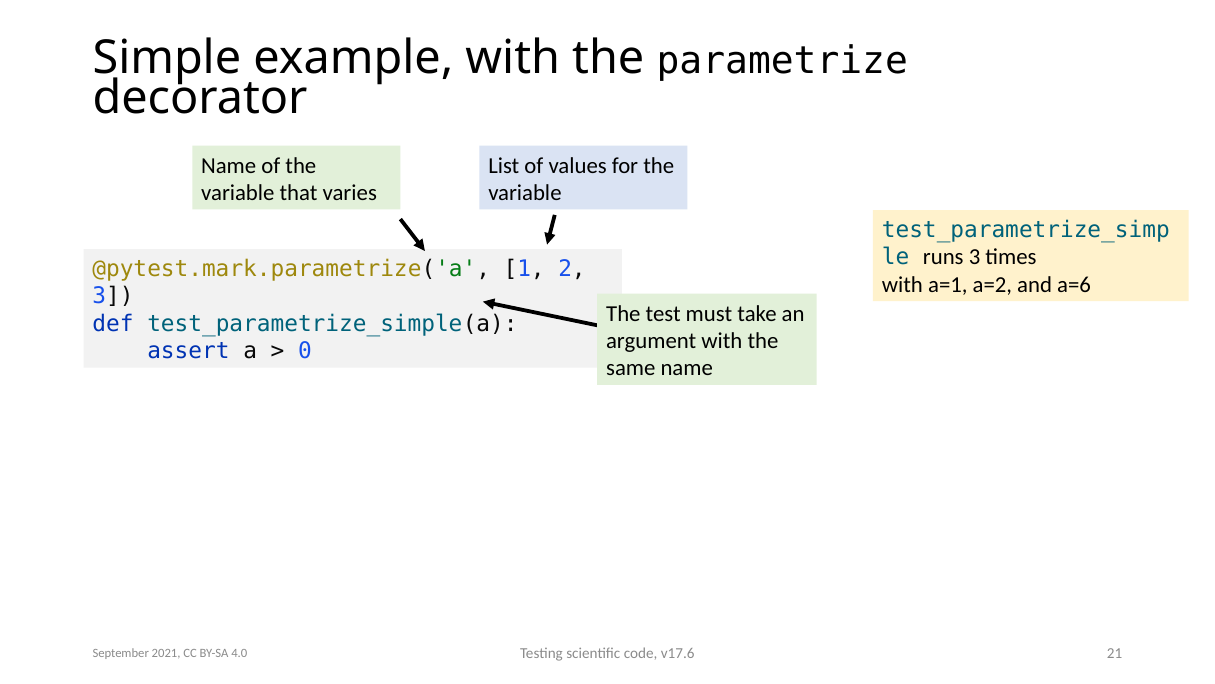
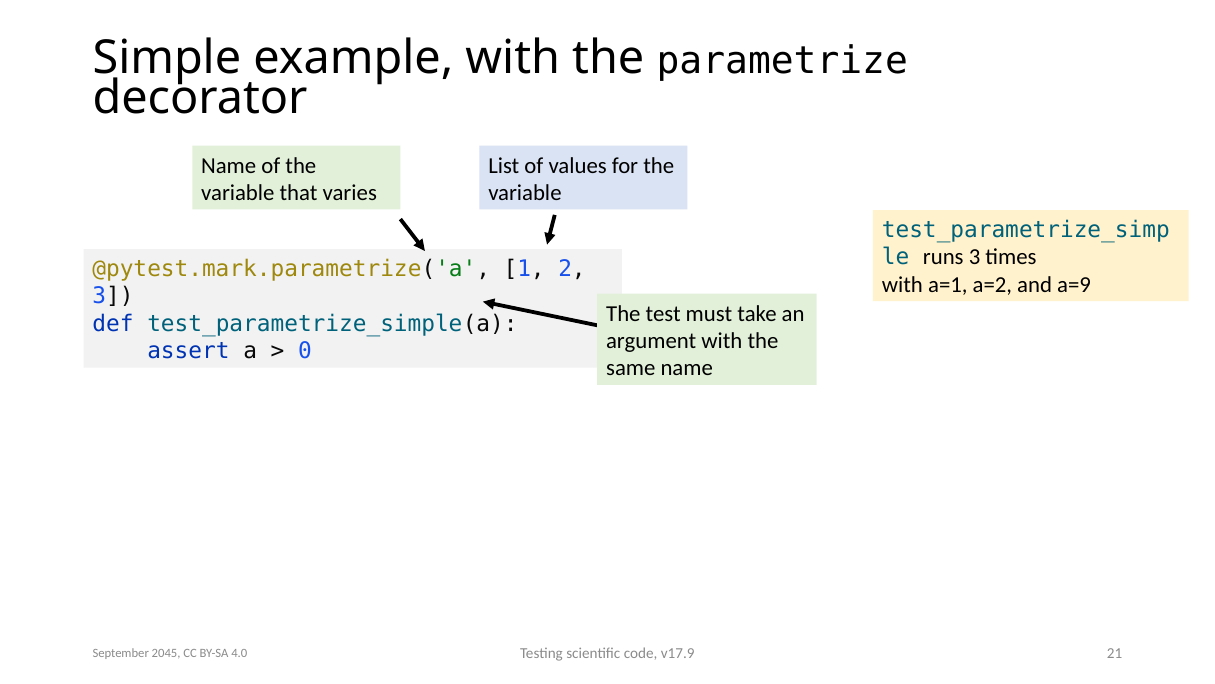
a=6: a=6 -> a=9 (1074, 284)
v17.6: v17.6 -> v17.9 (678, 653)
2021: 2021 -> 2045 (166, 652)
